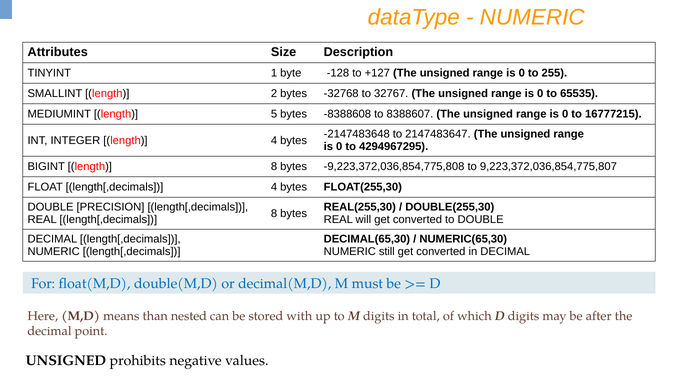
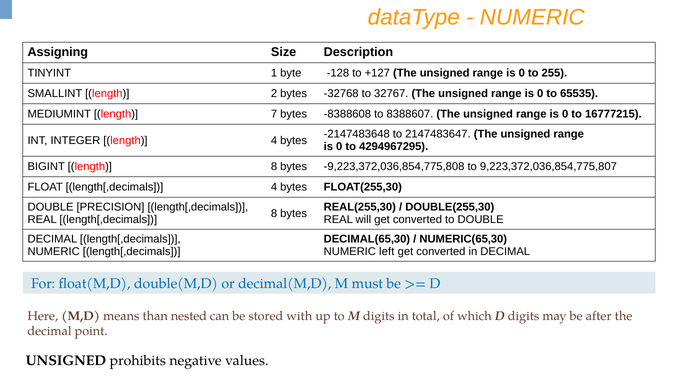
Attributes: Attributes -> Assigning (58, 52)
5: 5 -> 7 (274, 114)
still: still -> left (387, 252)
